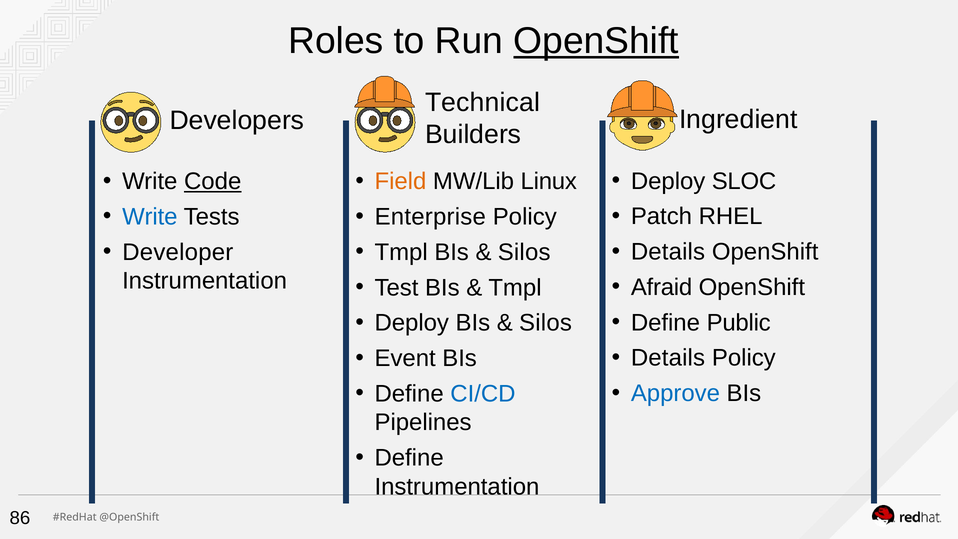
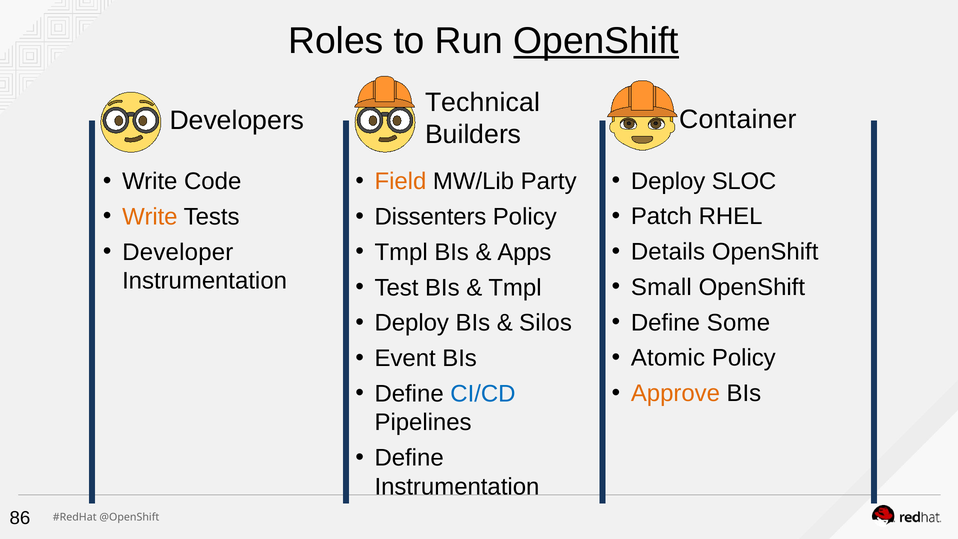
Ingredient: Ingredient -> Container (738, 120)
Code underline: present -> none (213, 181)
Linux: Linux -> Party (549, 181)
Write colour: blue -> orange (150, 217)
Enterprise: Enterprise -> Dissenters (430, 217)
Silos: Silos -> Apps (524, 252)
Afraid: Afraid -> Small (661, 287)
Public: Public -> Some (738, 323)
Details: Details -> Atomic (668, 358)
Approve colour: blue -> orange (675, 393)
